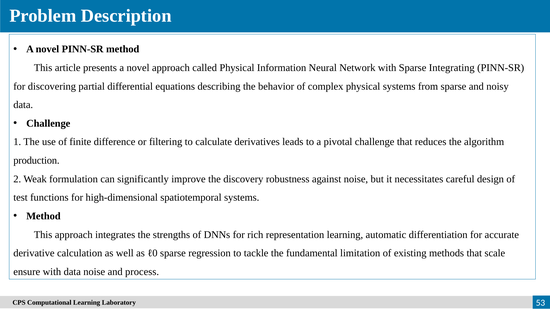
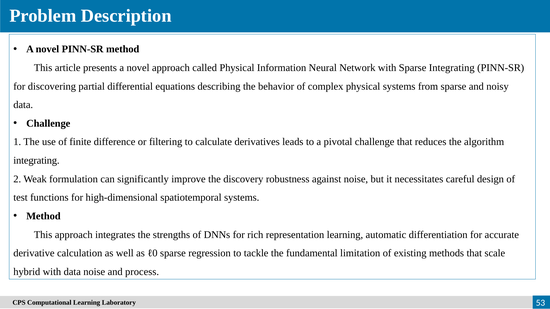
production: production -> integrating (36, 161)
ensure: ensure -> hybrid (27, 272)
